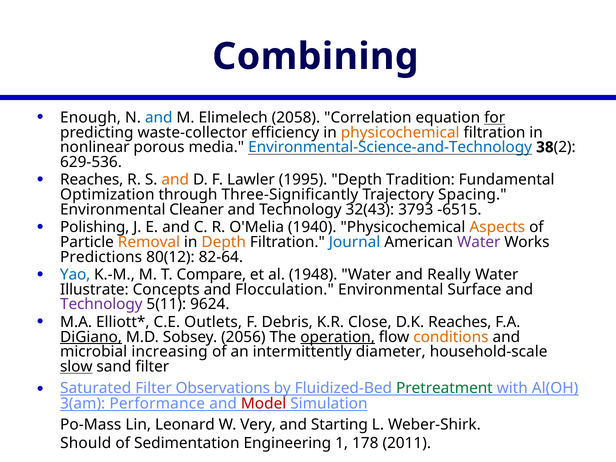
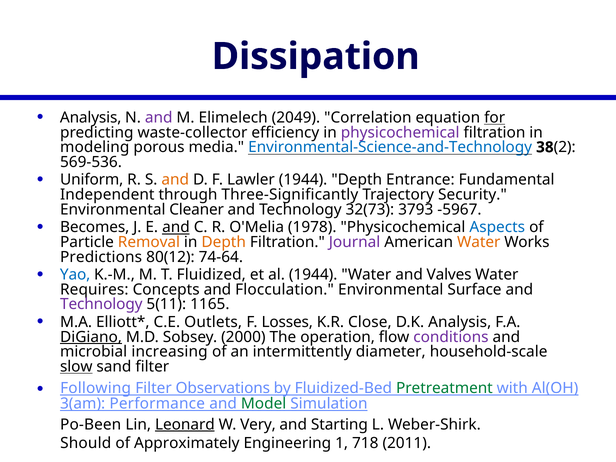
Combining: Combining -> Dissipation (316, 57)
Enough: Enough -> Analysis (91, 118)
and colour: blue -> purple (159, 118)
2058: 2058 -> 2049 (296, 118)
physicochemical colour: orange -> purple (400, 132)
nonlinear: nonlinear -> modeling (95, 147)
629-536: 629-536 -> 569-536 (91, 162)
Reaches: Reaches -> Uniform (92, 180)
Lawler 1995: 1995 -> 1944 (303, 180)
Tradition: Tradition -> Entrance (420, 180)
Optimization: Optimization -> Independent (107, 195)
Spacing: Spacing -> Security (472, 195)
32(43: 32(43 -> 32(73 (370, 209)
-6515: -6515 -> -5967 (459, 209)
Polishing: Polishing -> Becomes (95, 227)
and underline: none -> present (176, 227)
1940: 1940 -> 1978 (312, 227)
Aspects colour: orange -> blue (497, 227)
Journal colour: blue -> purple (355, 242)
Water colour: purple -> orange (479, 242)
82-64: 82-64 -> 74-64 (221, 257)
Compare: Compare -> Fluidized (211, 275)
al 1948: 1948 -> 1944 (313, 275)
Really: Really -> Valves (449, 275)
Illustrate: Illustrate -> Requires (94, 290)
9624: 9624 -> 1165 (210, 304)
Debris: Debris -> Losses (287, 322)
D.K Reaches: Reaches -> Analysis (460, 322)
2056: 2056 -> 2000 (243, 337)
operation underline: present -> none (338, 337)
conditions colour: orange -> purple (451, 337)
Saturated: Saturated -> Following (96, 388)
Model colour: red -> green (264, 403)
Po-Mass: Po-Mass -> Po-Been (91, 424)
Leonard underline: none -> present (185, 424)
Sedimentation: Sedimentation -> Approximately (187, 443)
178: 178 -> 718 (365, 443)
